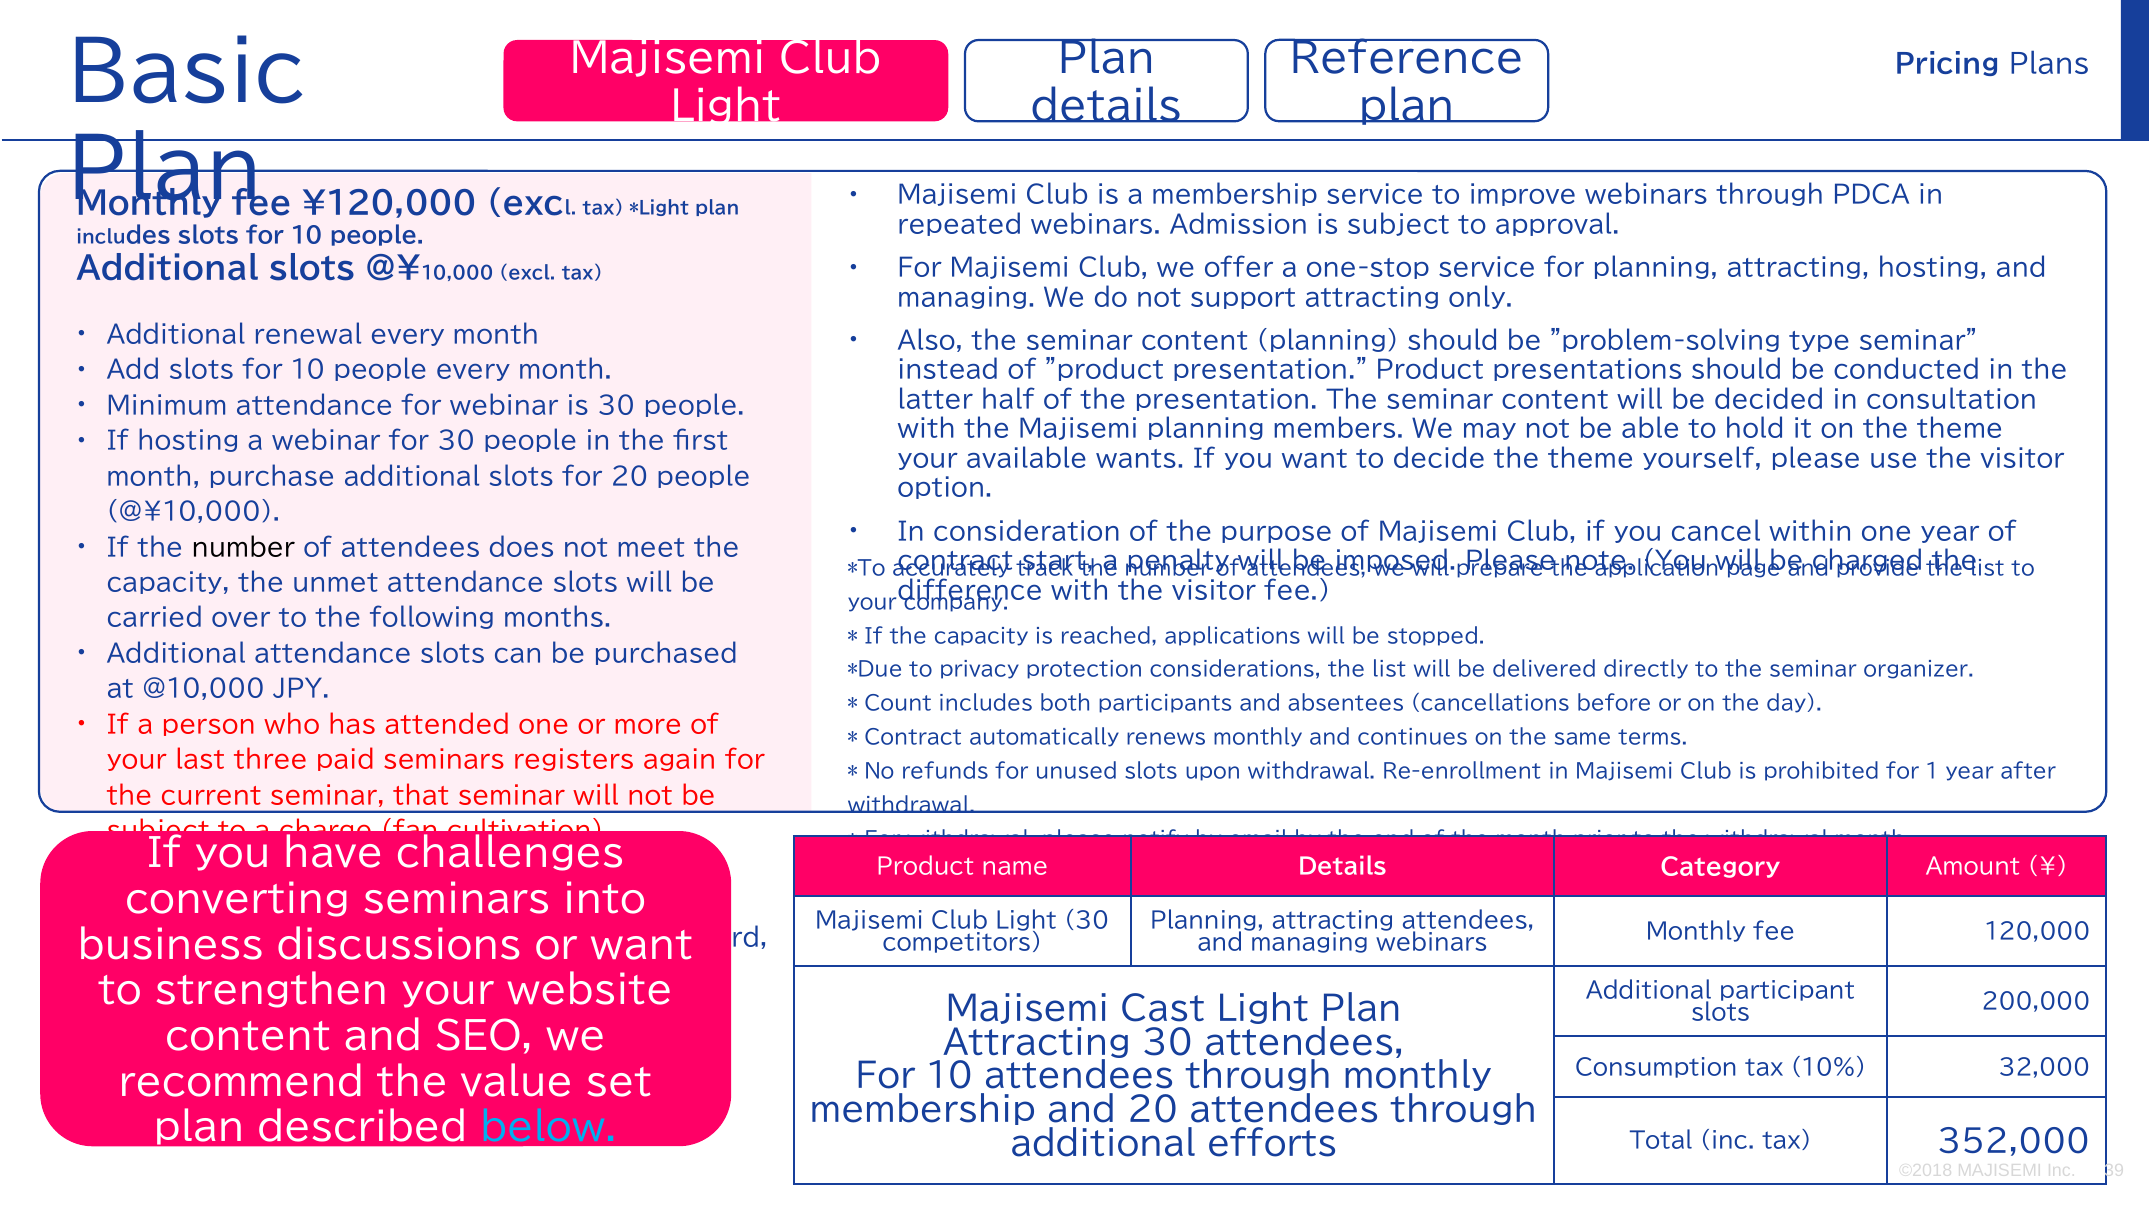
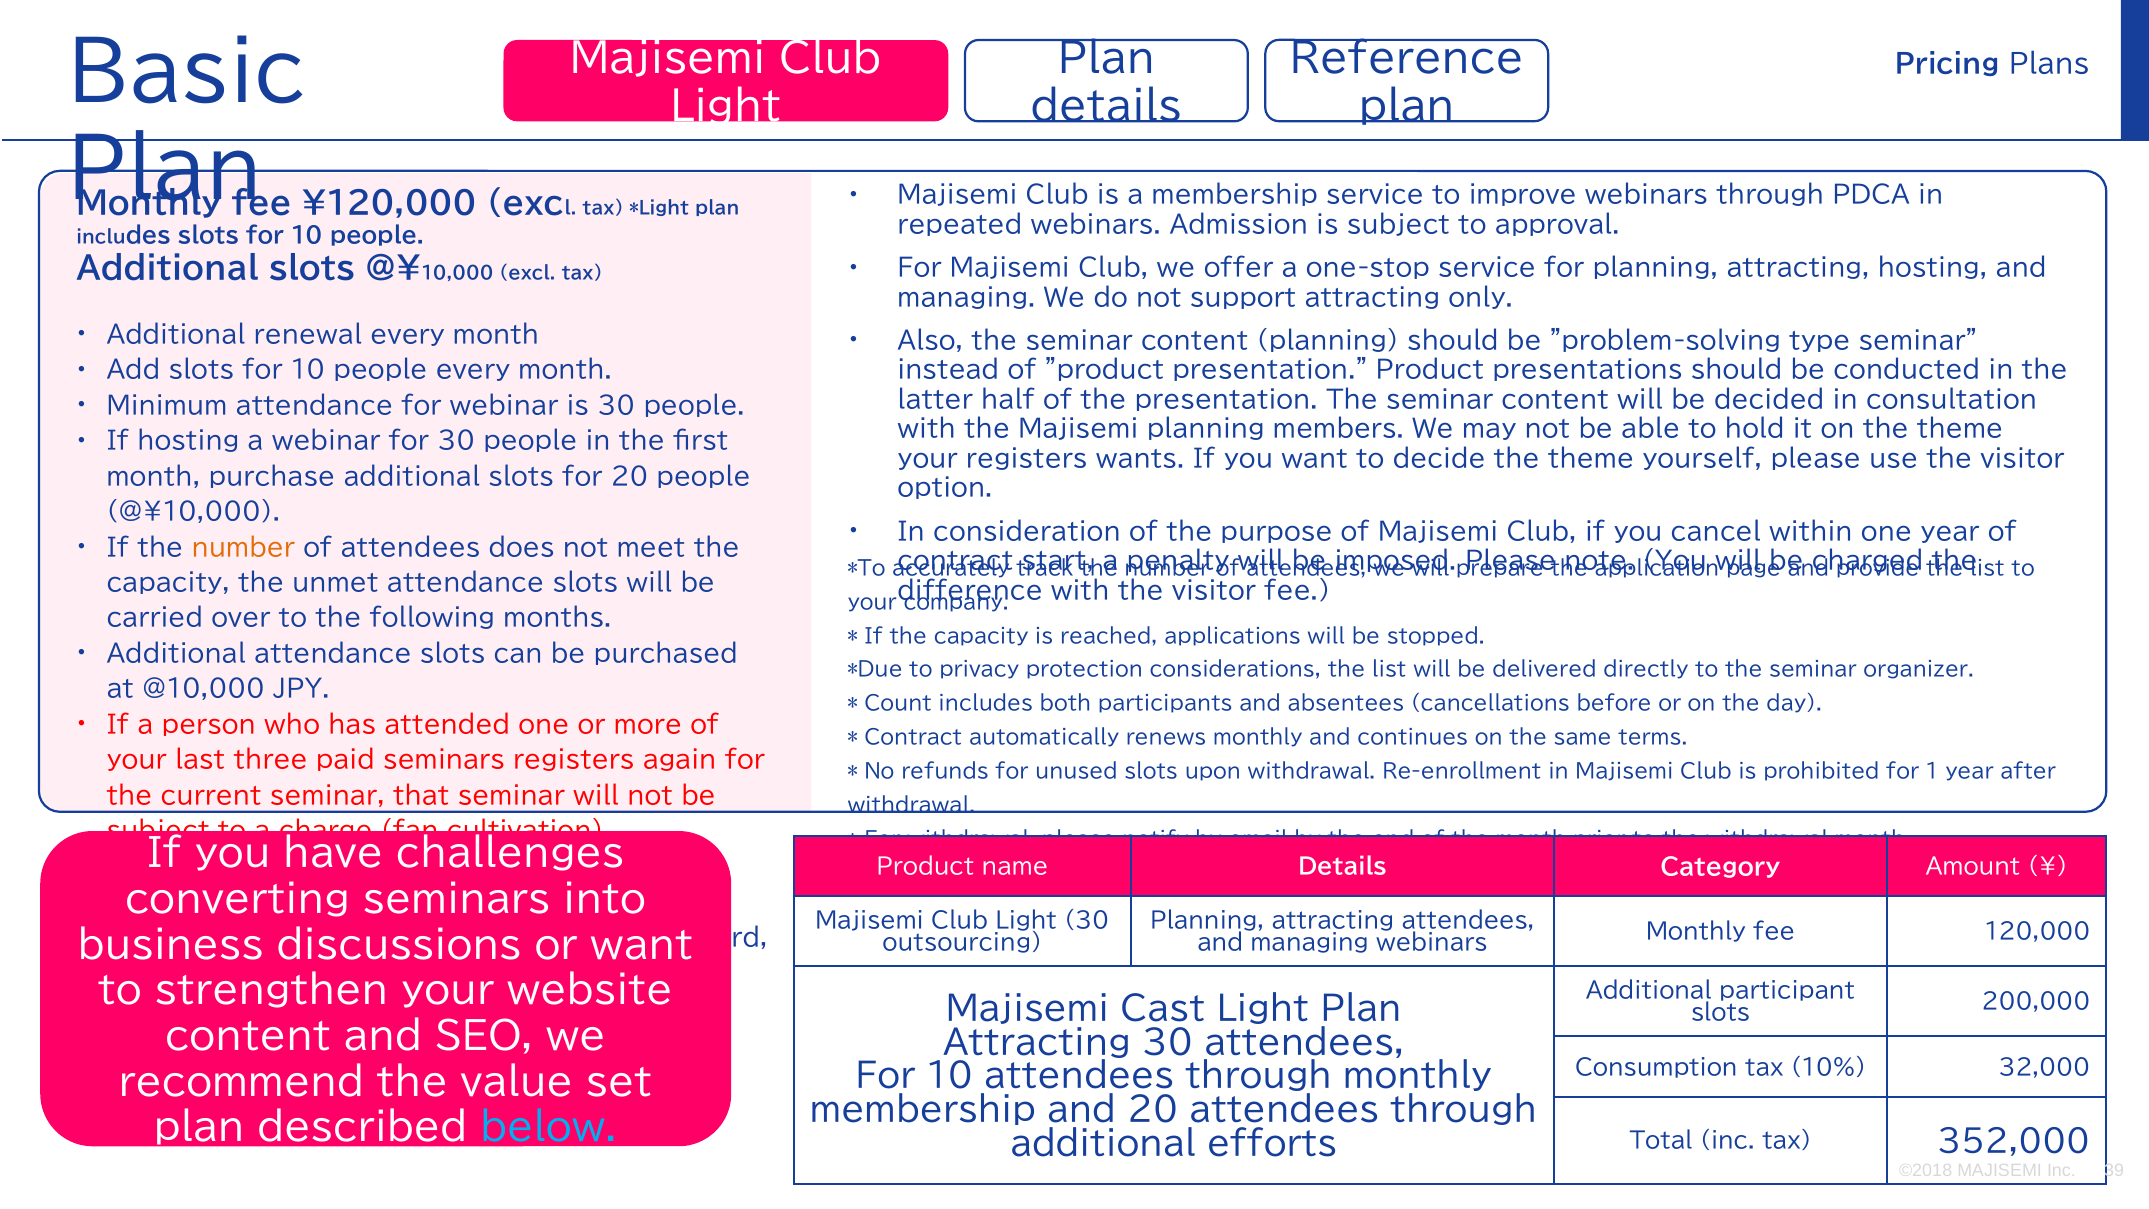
your available: available -> registers (1027, 459)
number colour: black -> orange (243, 548)
competitors: competitors -> outsourcing (962, 943)
